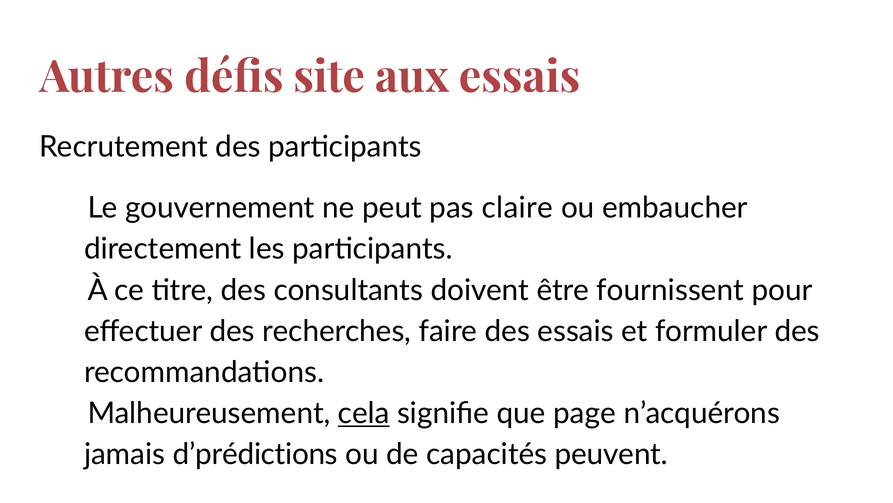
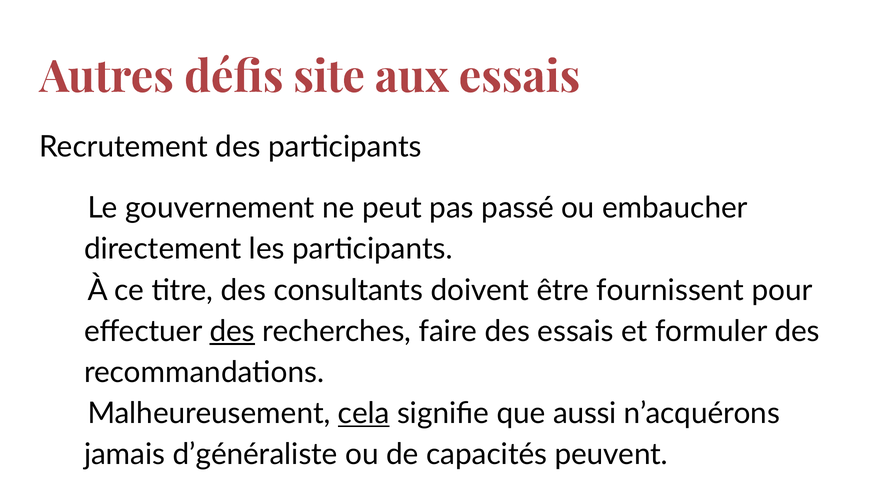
claire: claire -> passé (518, 208)
des underline: none -> present (232, 331)
page: page -> aussi (585, 413)
d’prédictions: d’prédictions -> d’généraliste (255, 454)
